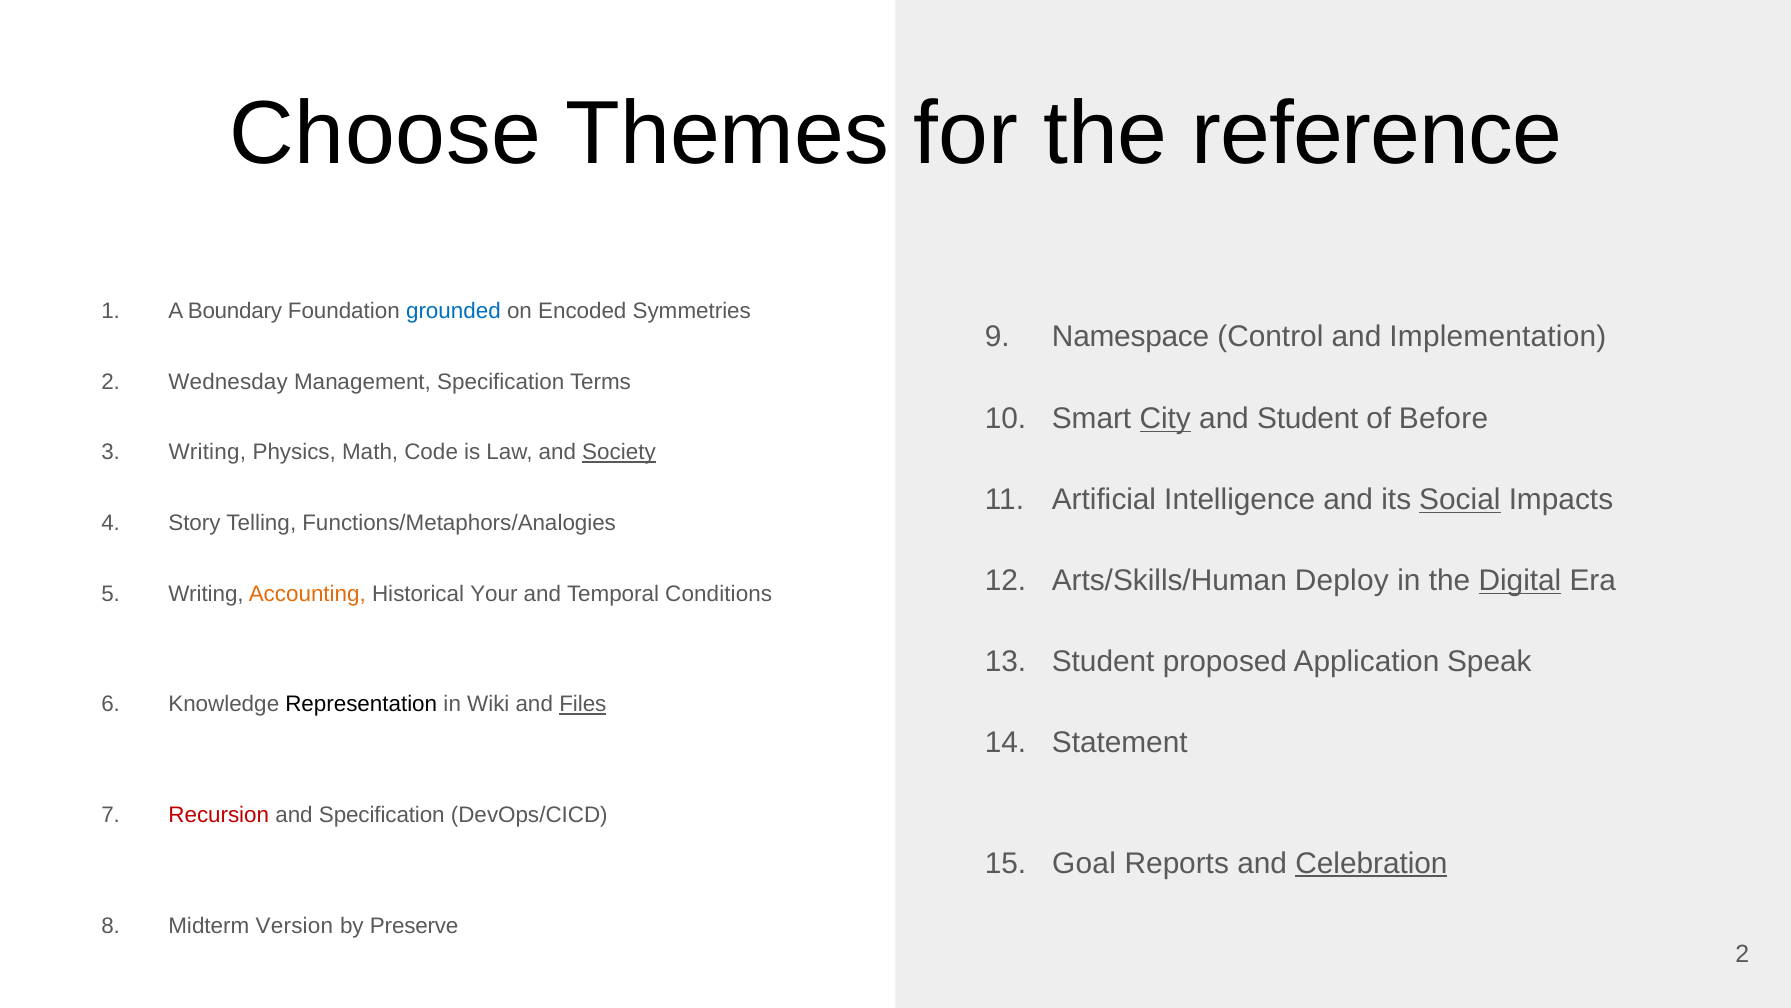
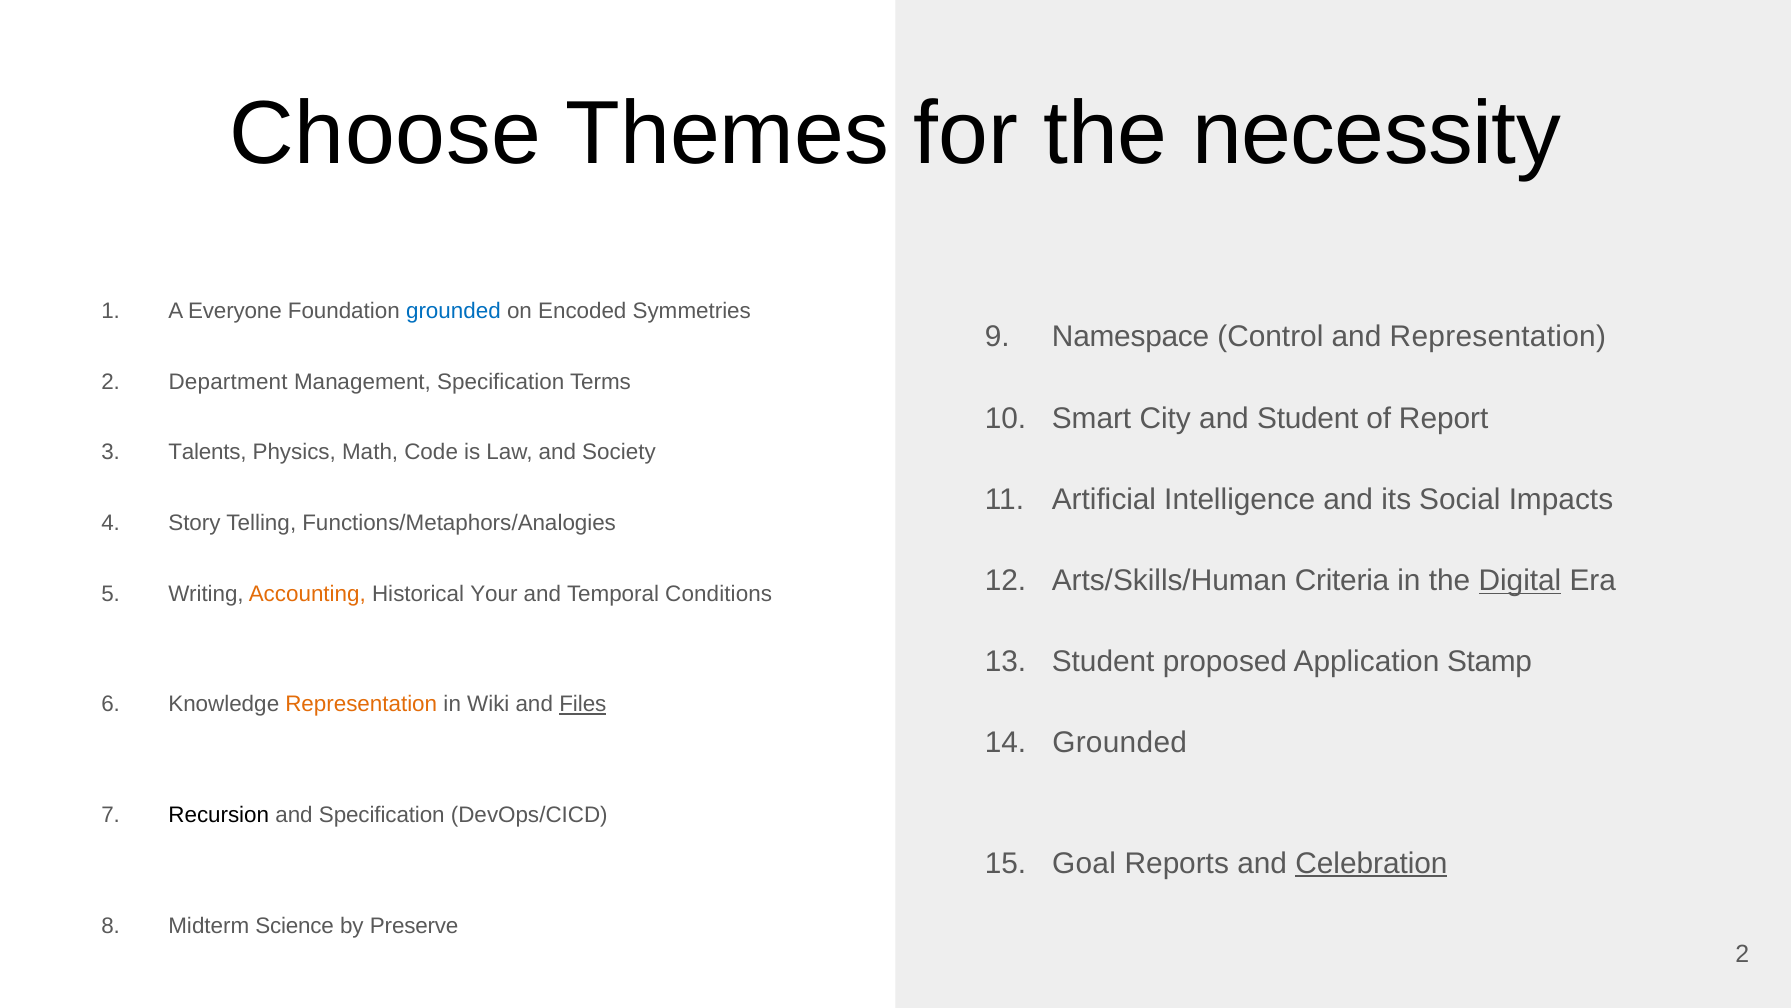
reference: reference -> necessity (1377, 134)
Boundary: Boundary -> Everyone (235, 311)
and Implementation: Implementation -> Representation (1498, 336)
Wednesday: Wednesday -> Department (228, 381)
City underline: present -> none (1165, 419)
Before: Before -> Report (1444, 419)
Writing: Writing -> Talents (208, 452)
Society underline: present -> none (619, 452)
Social underline: present -> none (1460, 499)
Deploy: Deploy -> Criteria (1342, 580)
Speak: Speak -> Stamp (1489, 661)
Representation colour: black -> orange (361, 704)
Statement: Statement -> Grounded (1120, 742)
Recursion colour: red -> black (219, 815)
Version: Version -> Science (295, 925)
